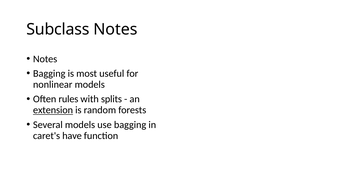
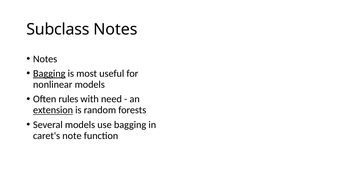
Bagging underline: none -> present (49, 73)
splits: splits -> need (111, 99)
have: have -> note (72, 136)
